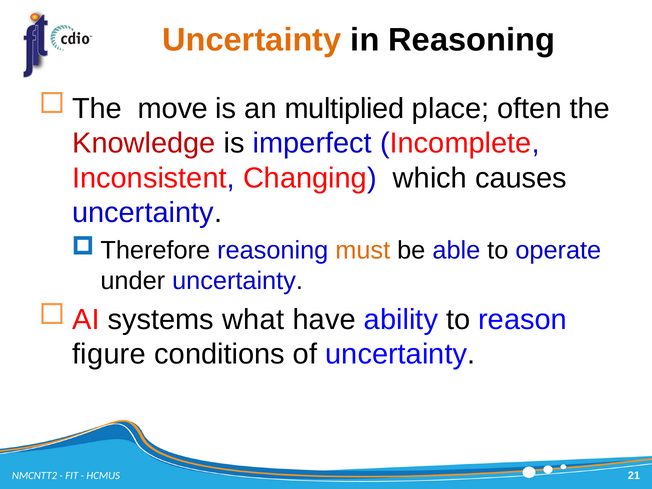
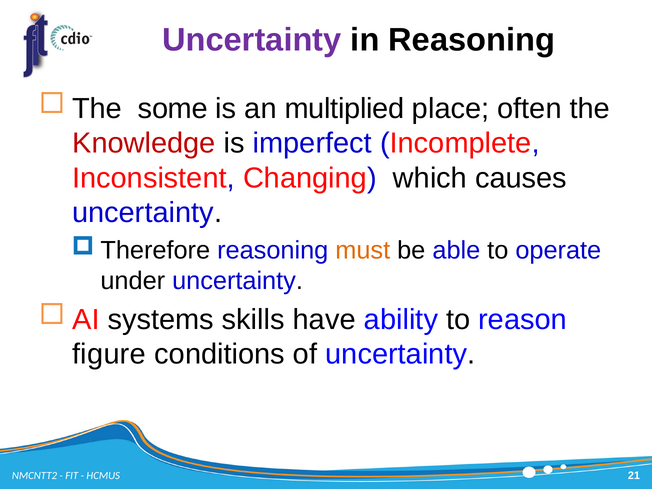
Uncertainty colour: orange -> purple (252, 40)
move: move -> some (173, 109)
what: what -> skills (253, 319)
